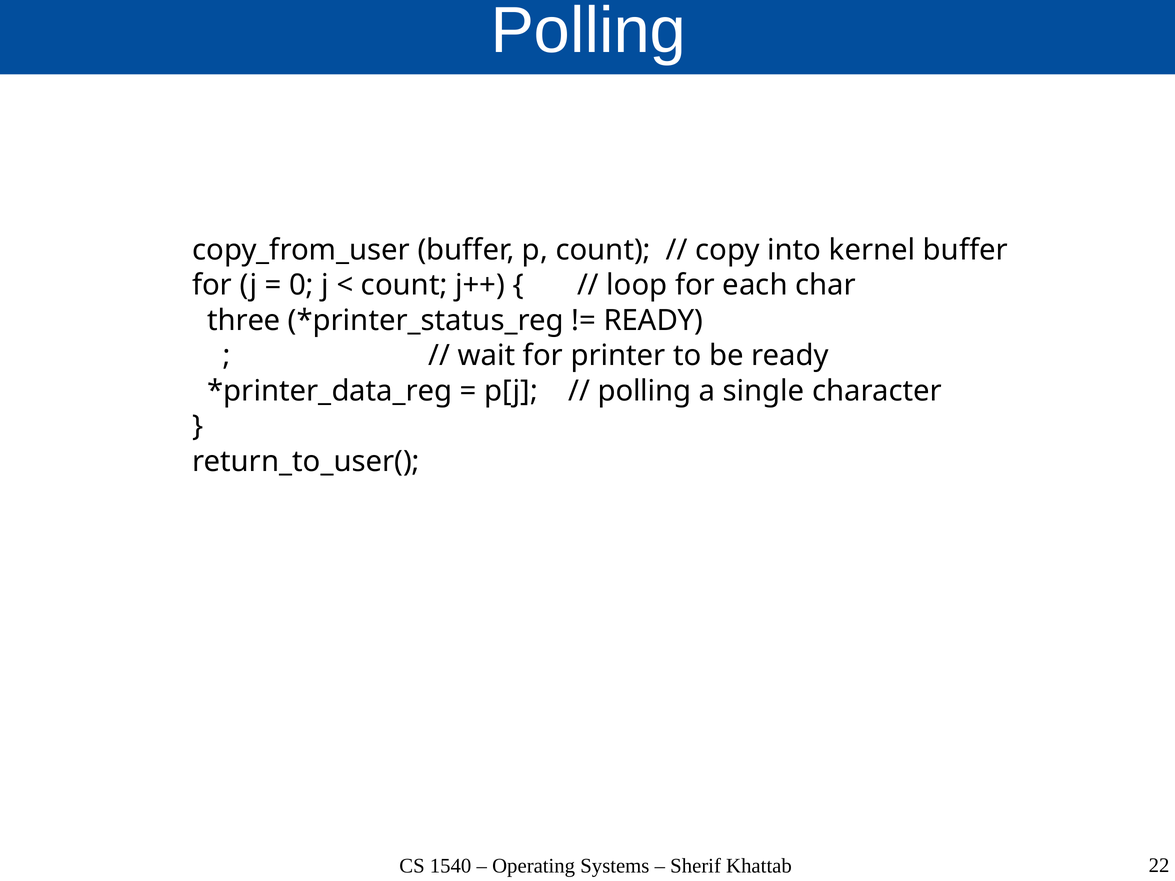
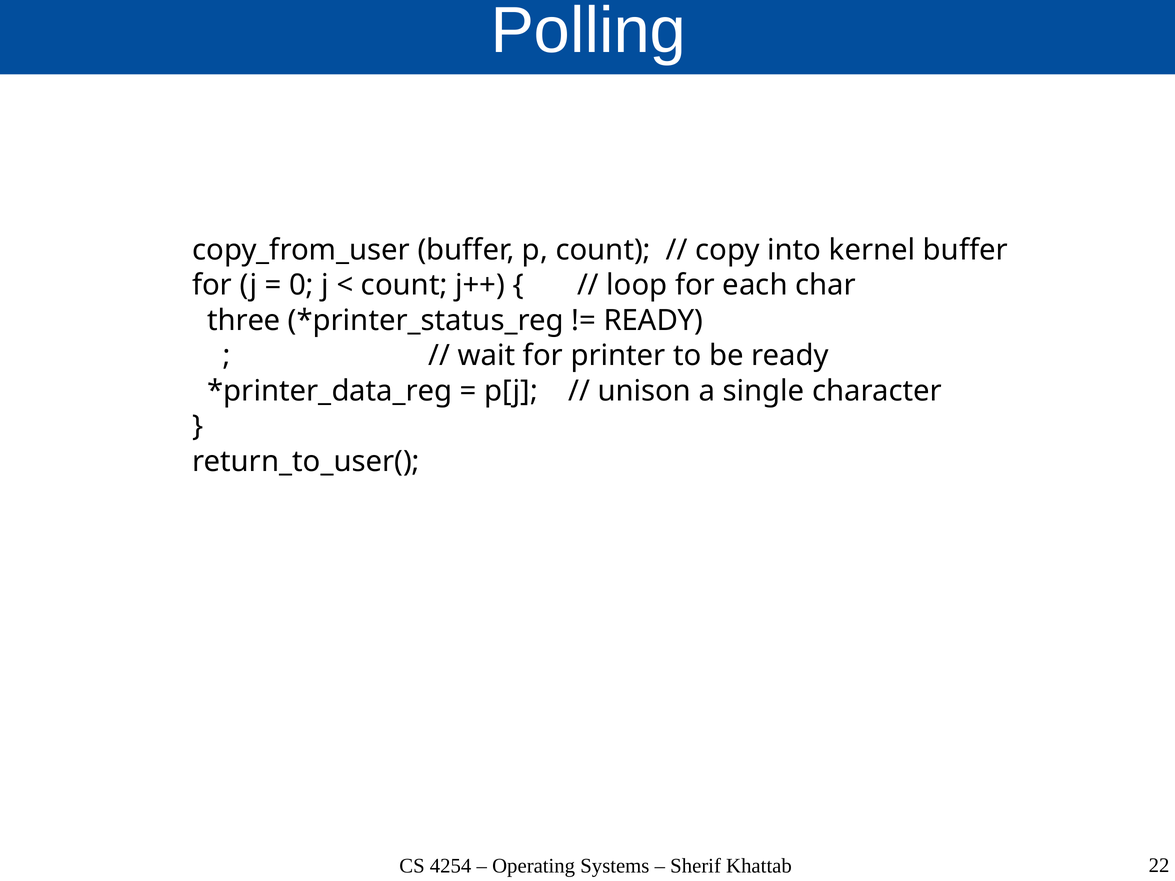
polling: polling -> unison (644, 391)
1540: 1540 -> 4254 (451, 866)
